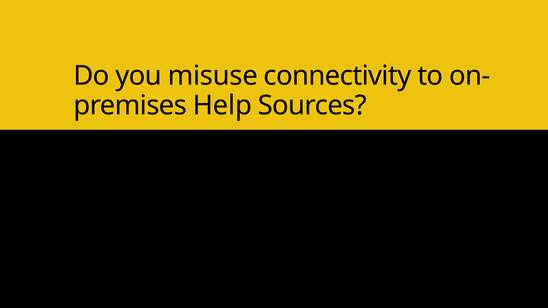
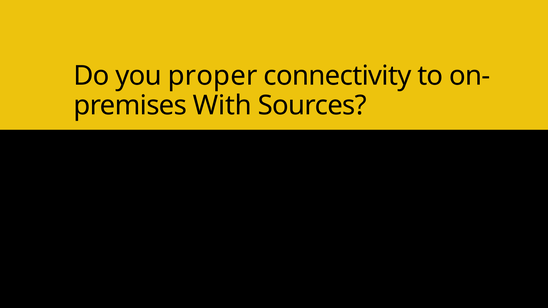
misuse: misuse -> proper (213, 76)
Help: Help -> With (222, 106)
